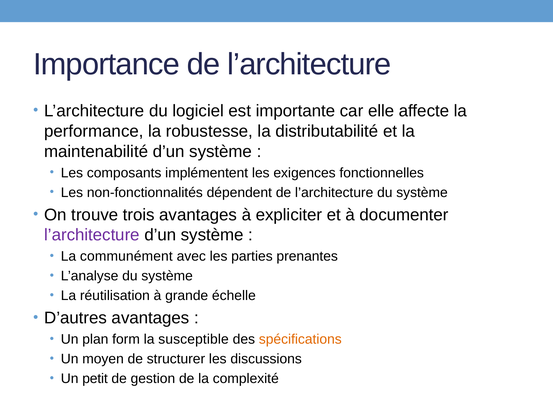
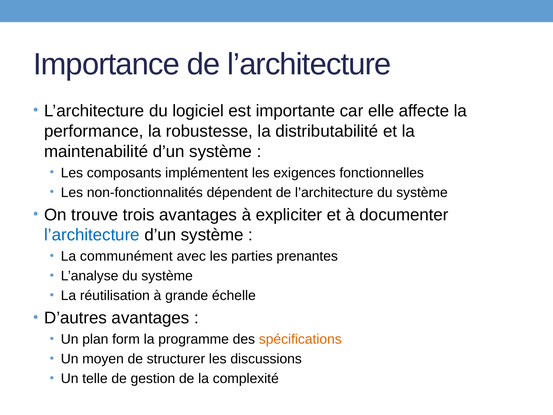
l’architecture colour: purple -> blue (92, 235)
susceptible: susceptible -> programme (194, 339)
petit: petit -> telle (95, 378)
